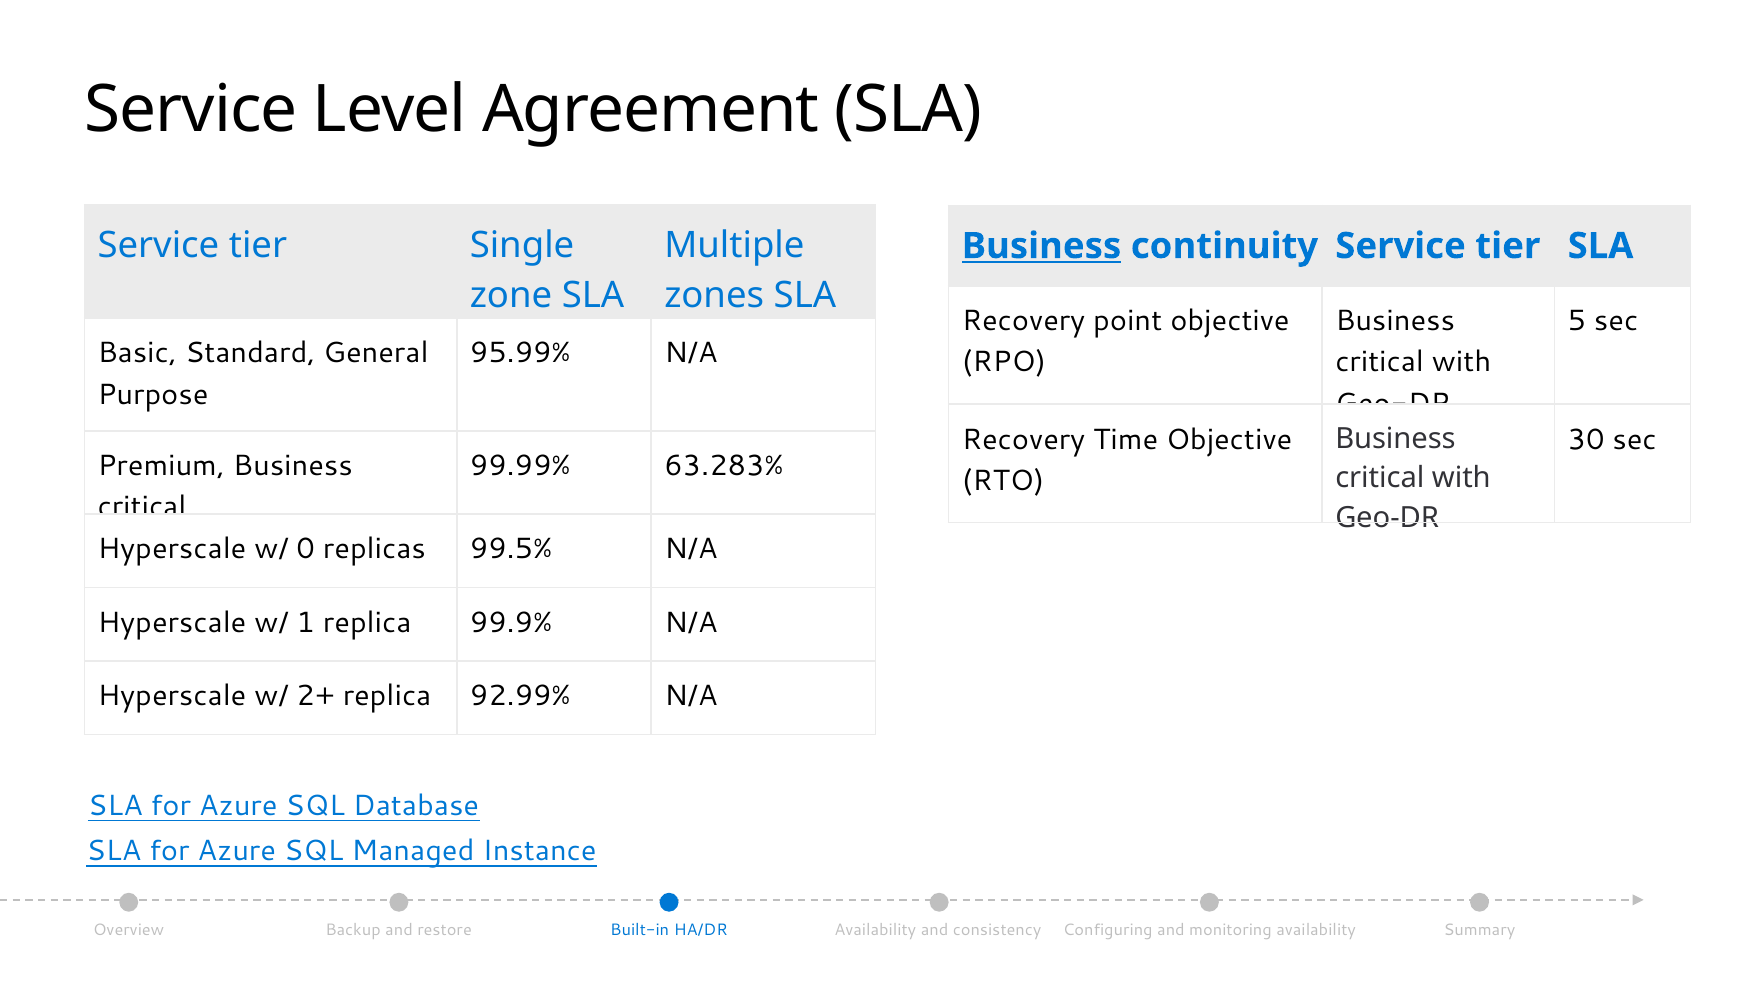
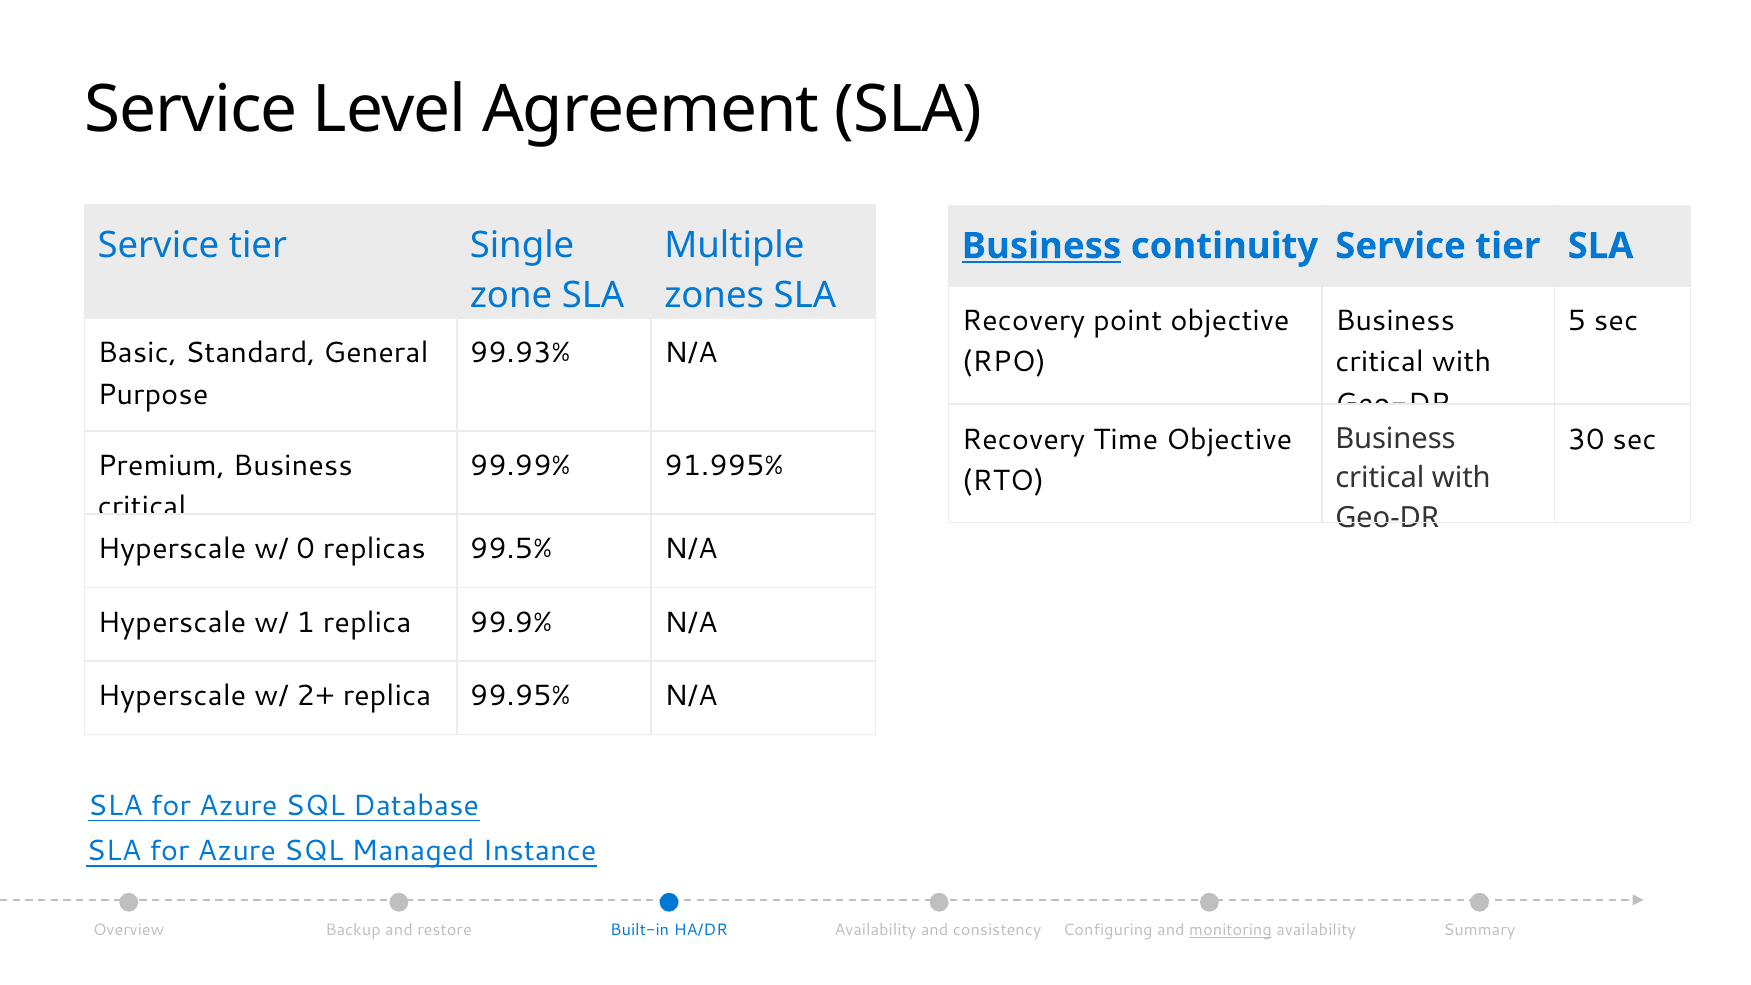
95.99%: 95.99% -> 99.93% (520, 353)
63.283%: 63.283% -> 91.995% (724, 466)
92.99%: 92.99% -> 99.95% (520, 696)
monitoring underline: none -> present (1231, 930)
